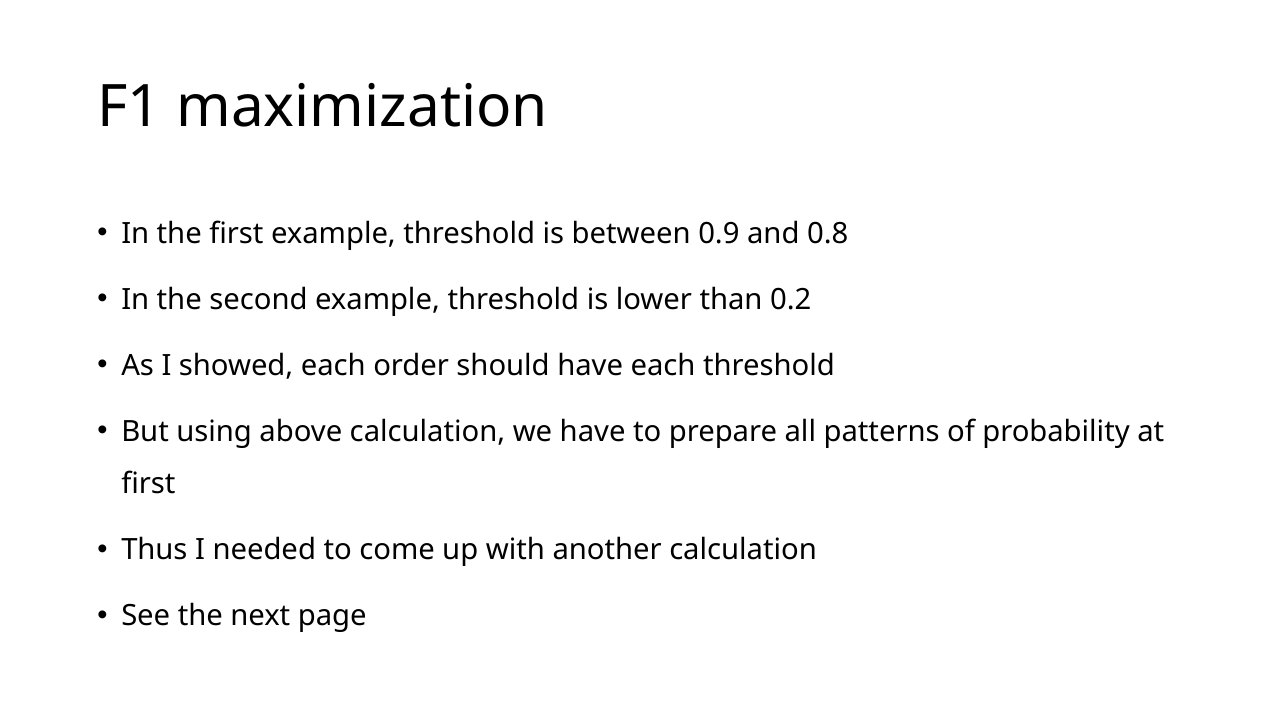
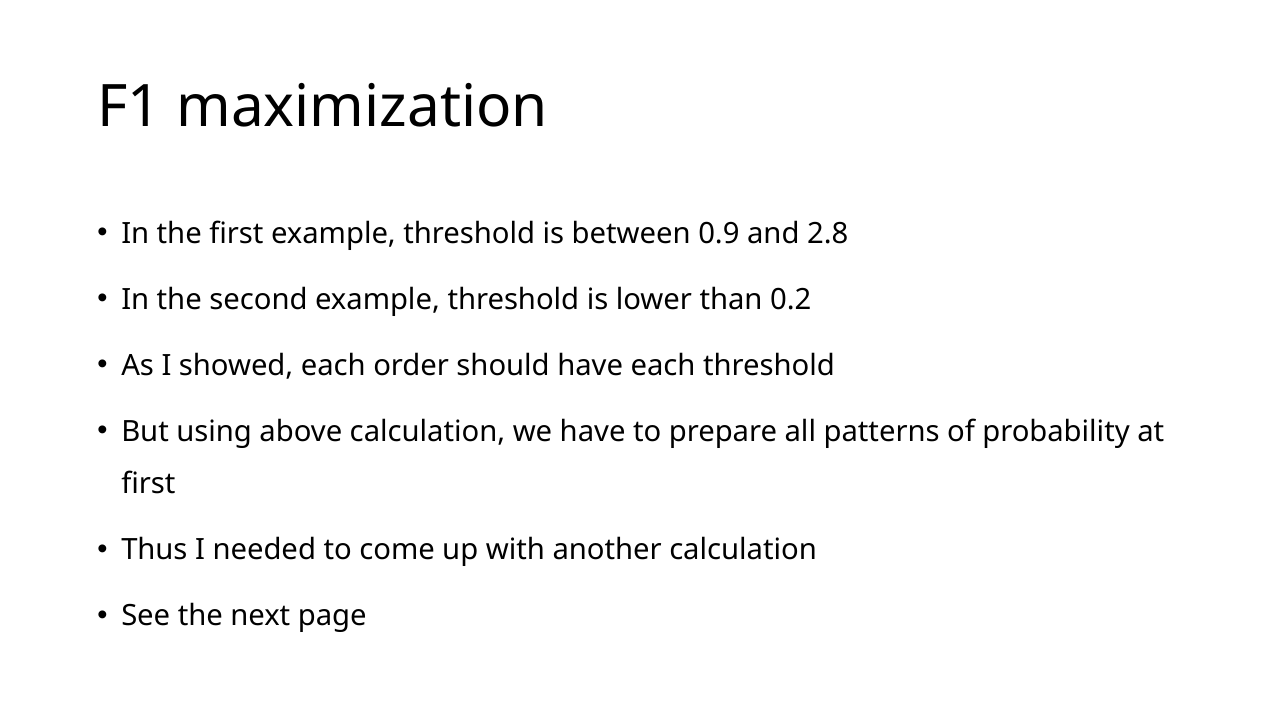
0.8: 0.8 -> 2.8 (828, 233)
